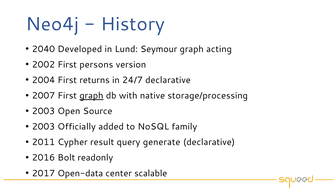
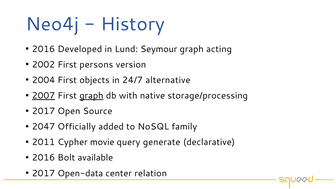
2040: 2040 -> 2016 (43, 49)
returns: returns -> objects (95, 80)
24/7 declarative: declarative -> alternative (168, 80)
2007 underline: none -> present (43, 96)
2003: 2003 -> 2017 (43, 111)
2003: 2003 -> 2047 (43, 127)
result: result -> movie (102, 142)
readonly: readonly -> available (95, 158)
scalable: scalable -> relation (151, 173)
